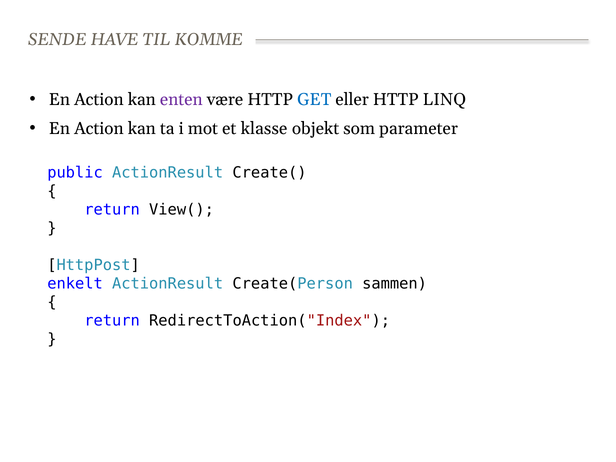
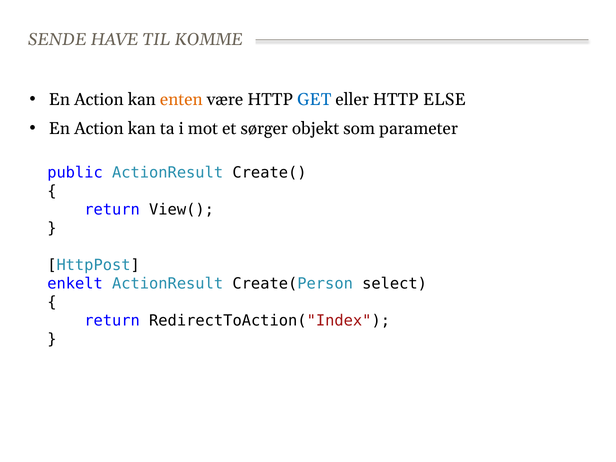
enten colour: purple -> orange (181, 100)
LINQ: LINQ -> ELSE (444, 100)
klasse: klasse -> sørger (264, 129)
sammen: sammen -> select (395, 284)
